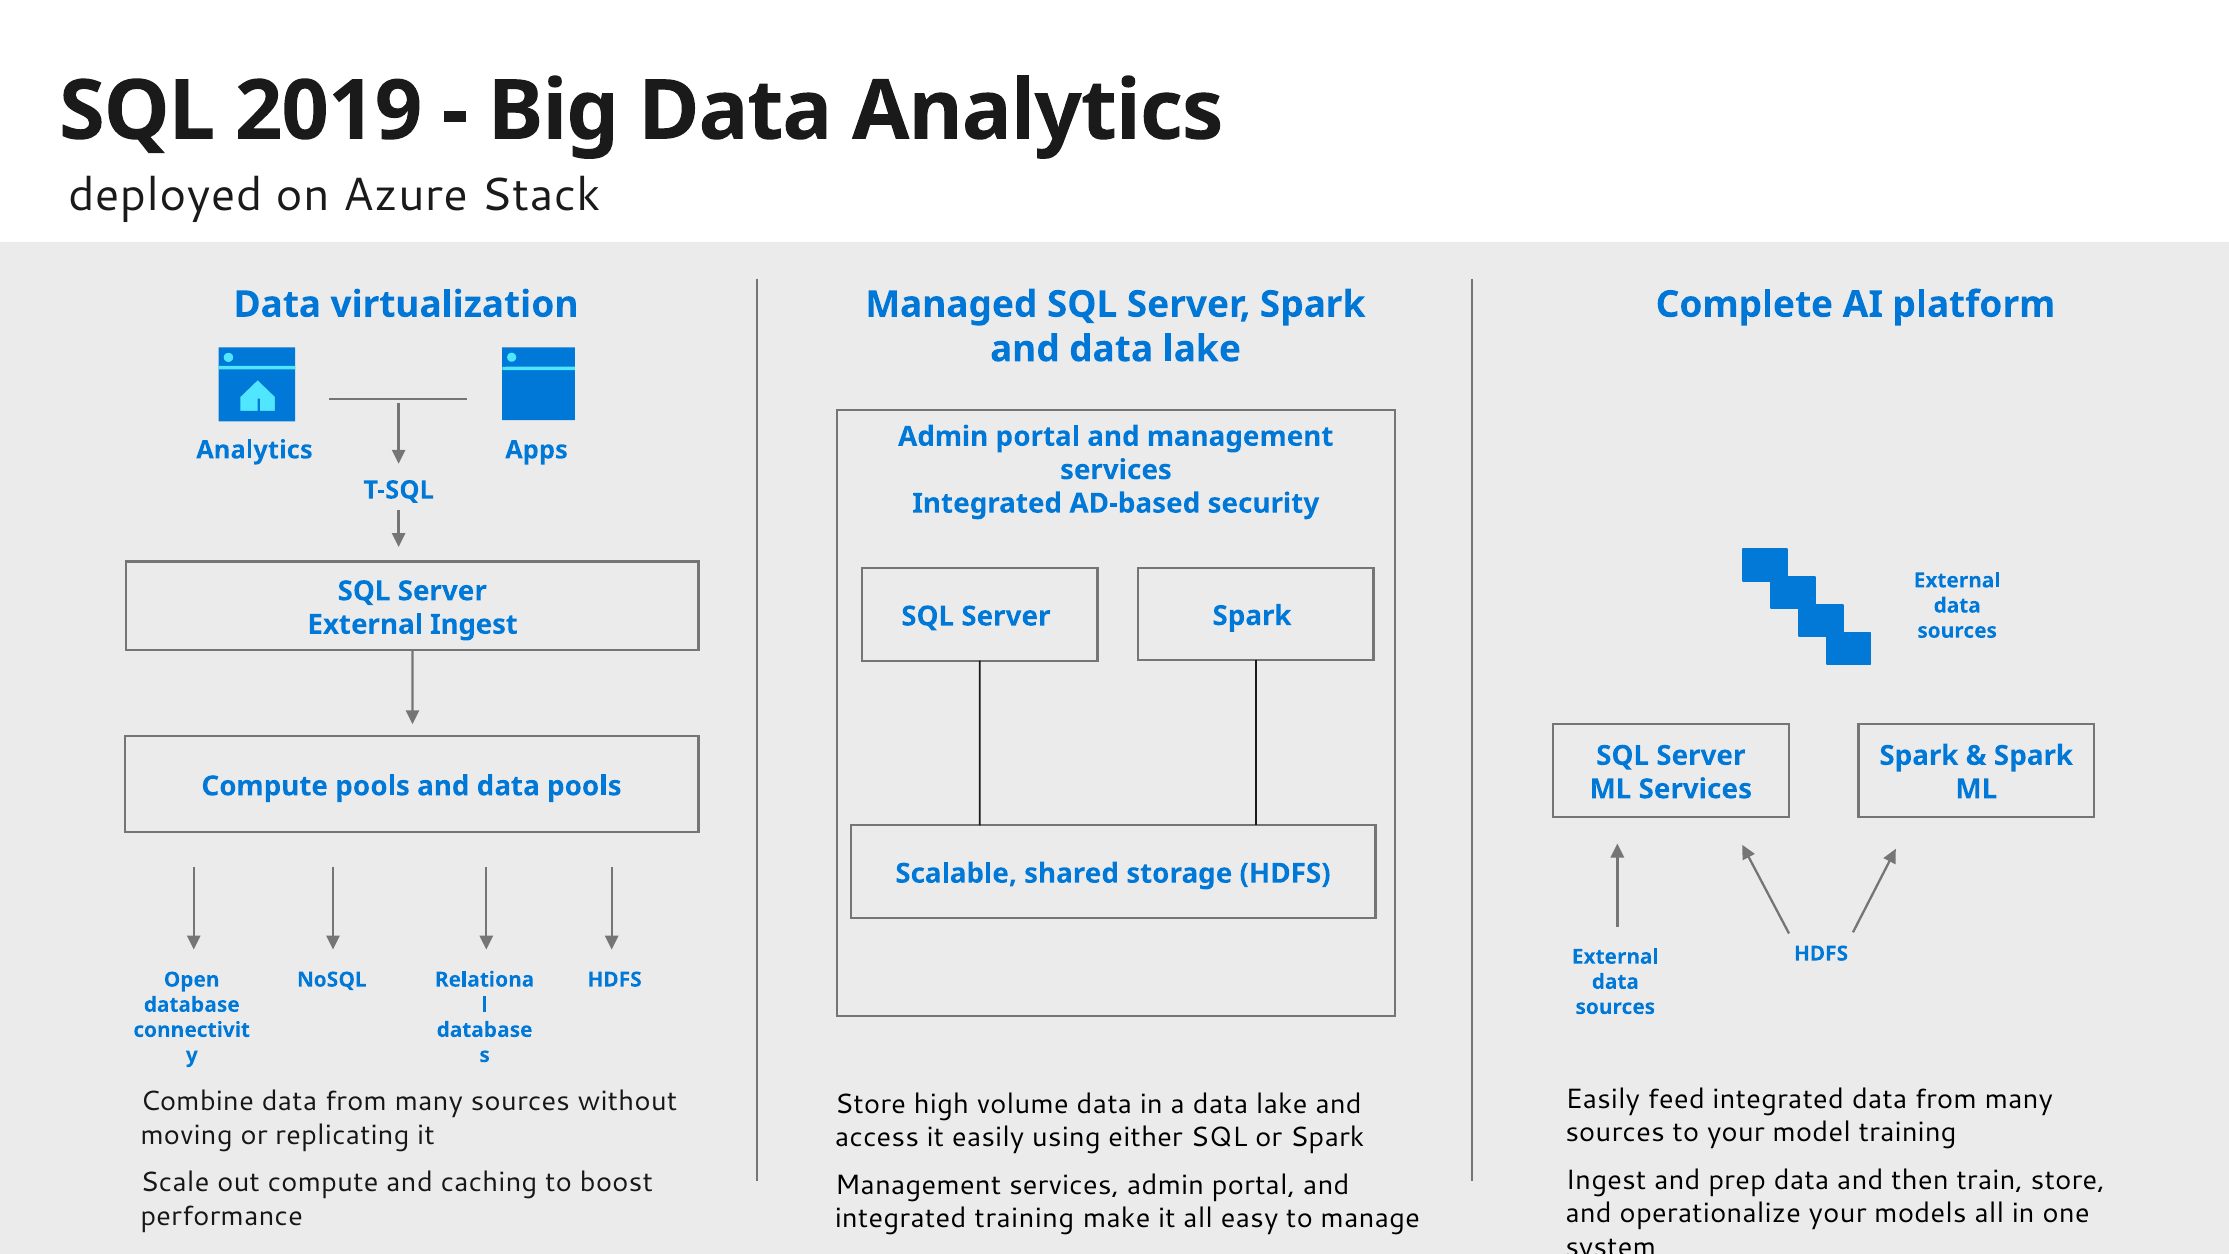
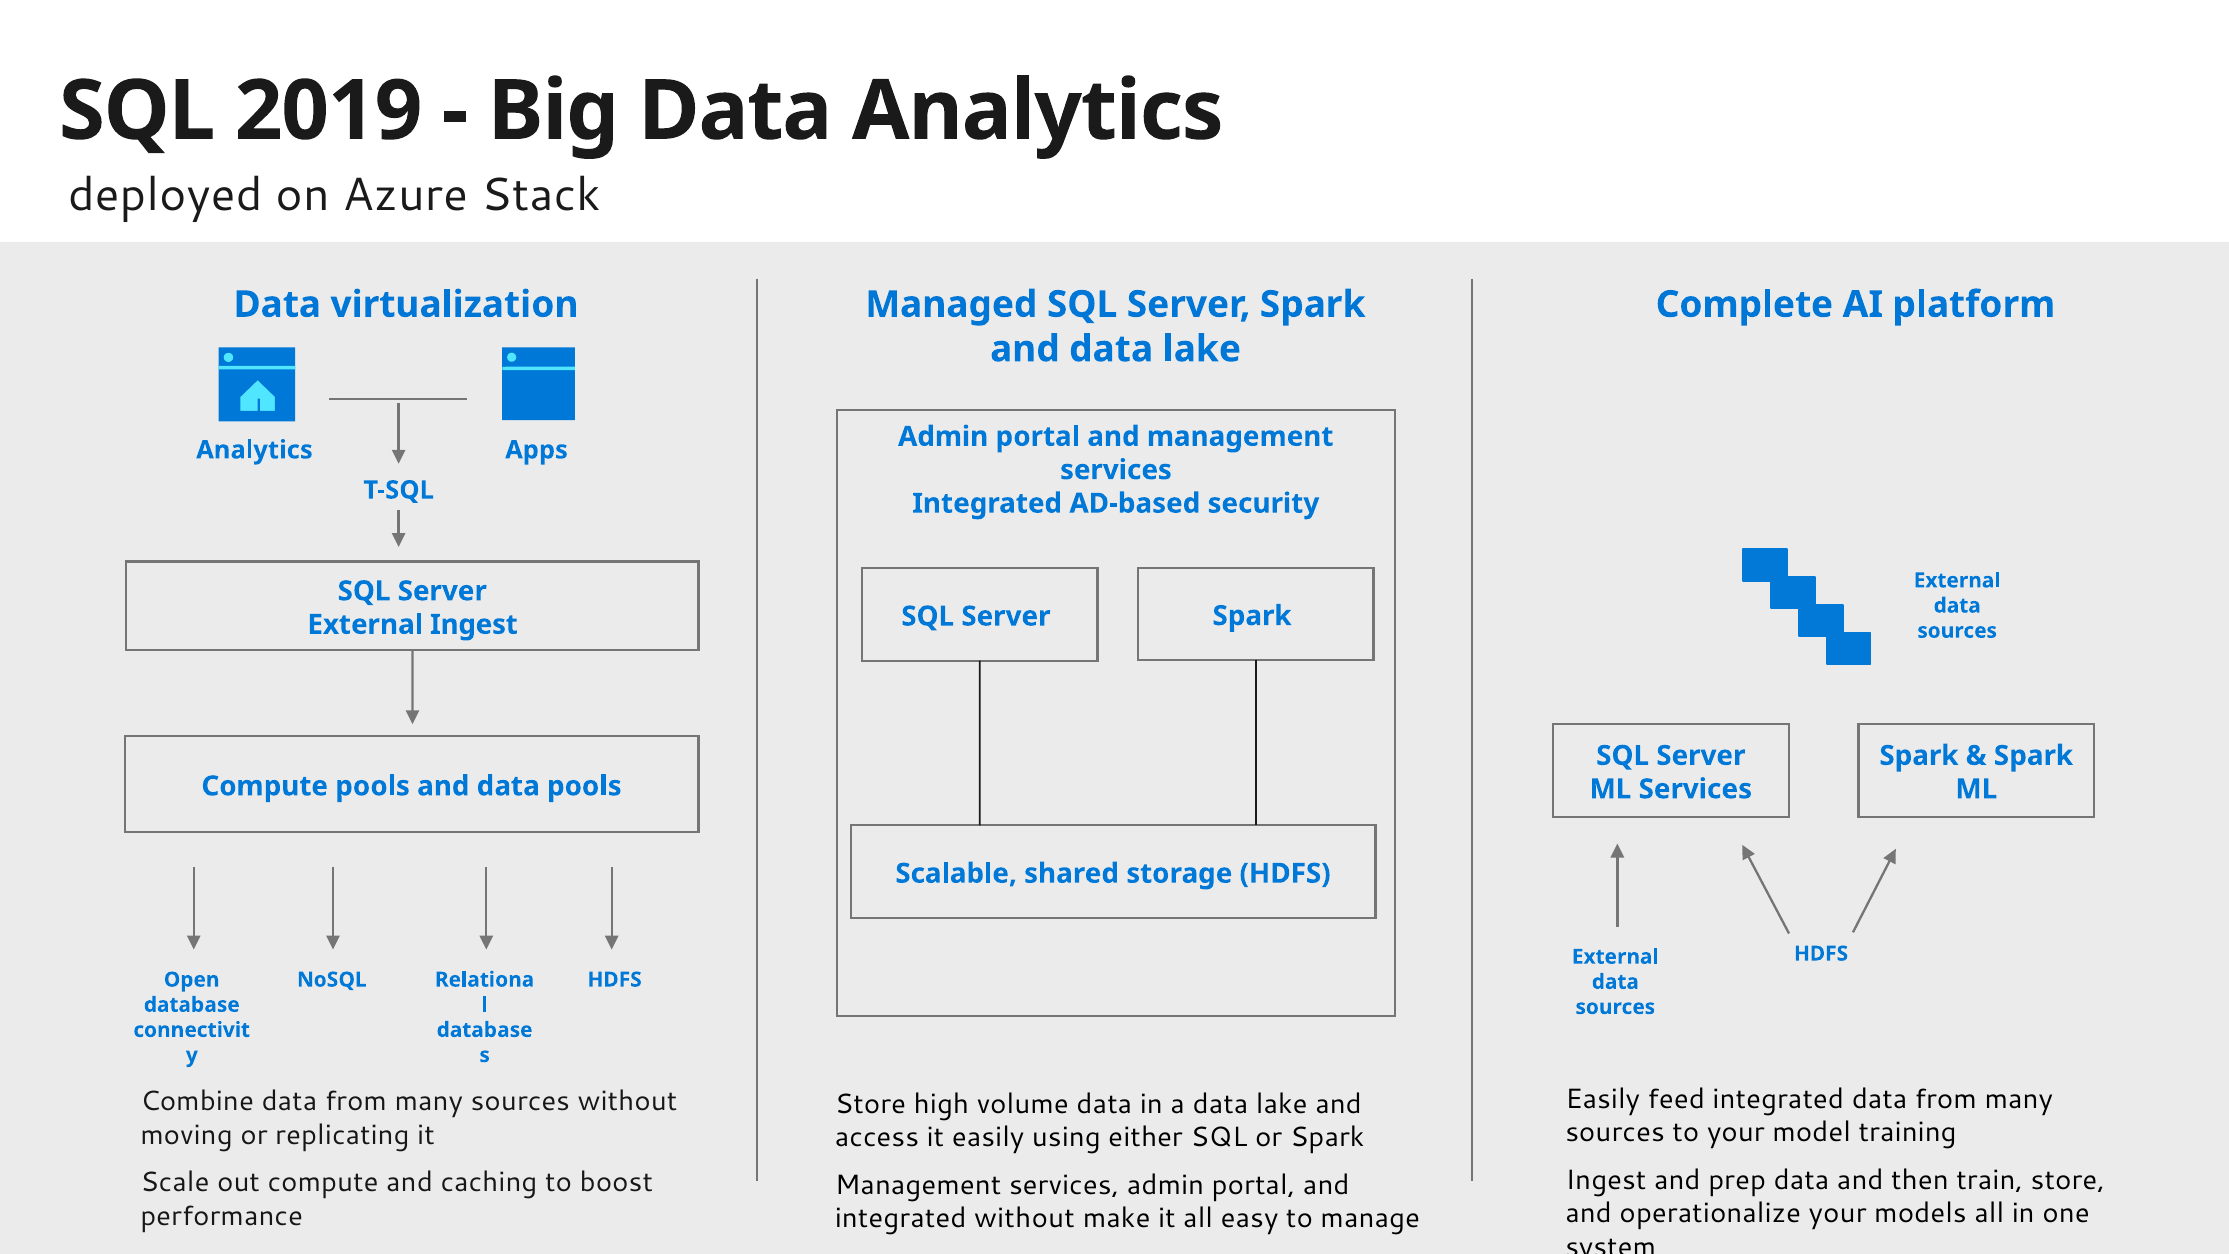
integrated training: training -> without (1025, 1218)
